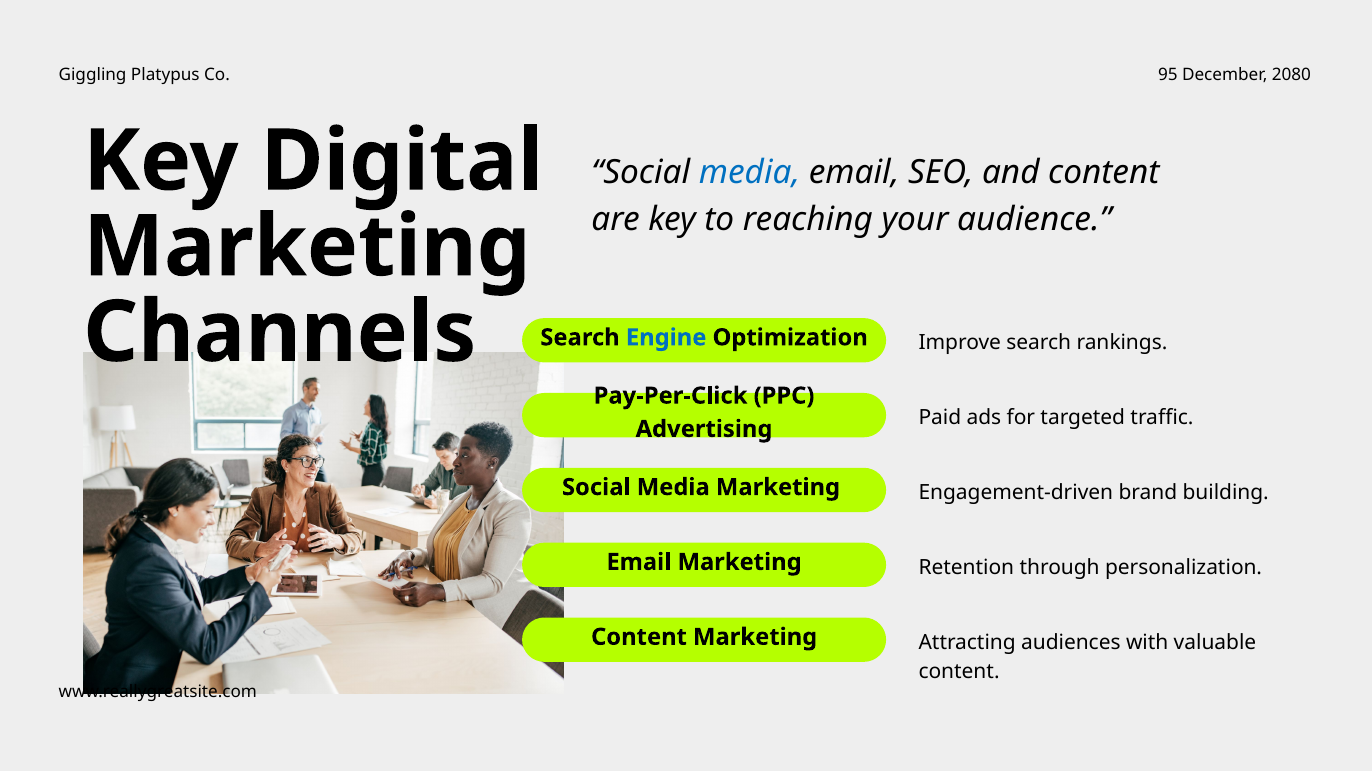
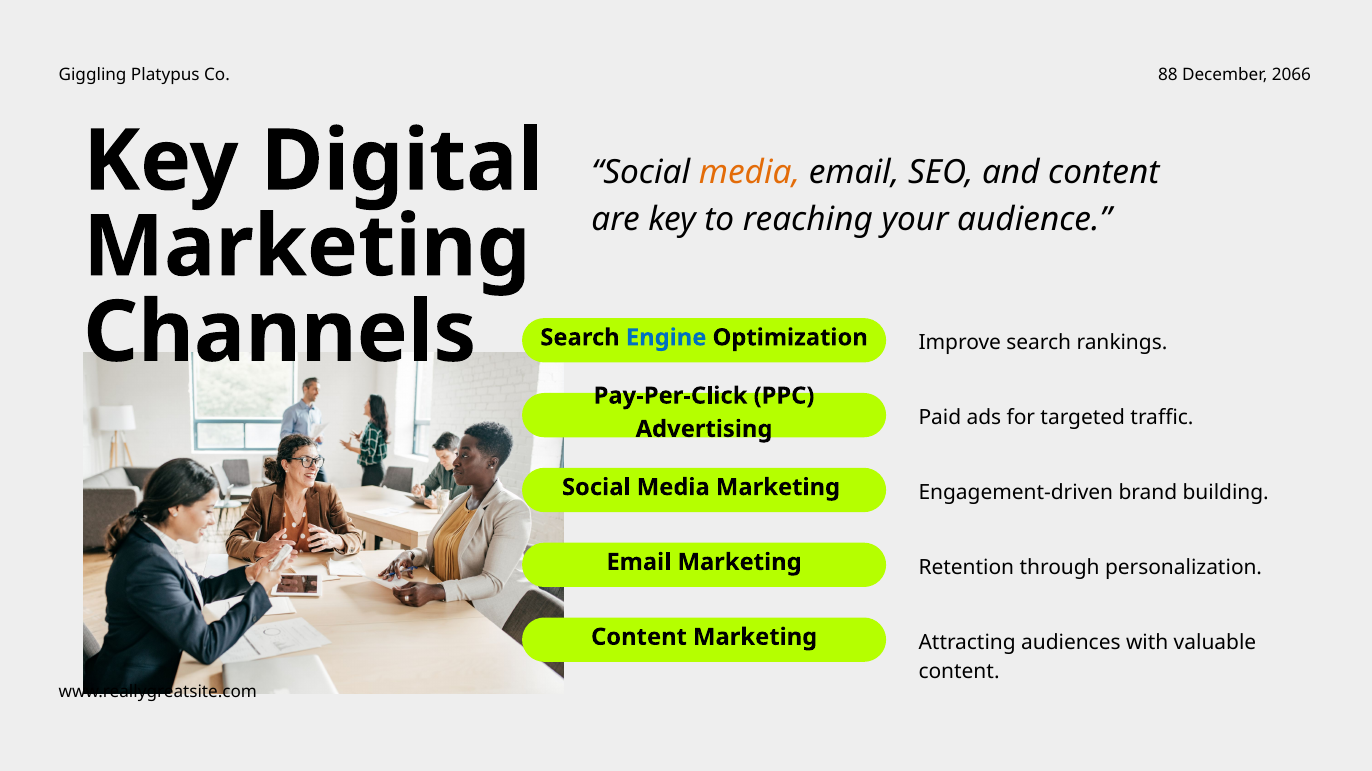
95: 95 -> 88 (1168, 75)
2080: 2080 -> 2066 (1291, 75)
media colour: blue -> orange (750, 173)
